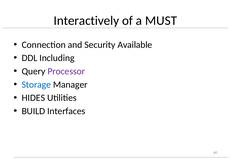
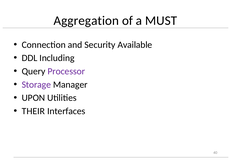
Interactively: Interactively -> Aggregation (86, 21)
Storage colour: blue -> purple (36, 85)
HIDES: HIDES -> UPON (33, 98)
BUILD: BUILD -> THEIR (33, 111)
